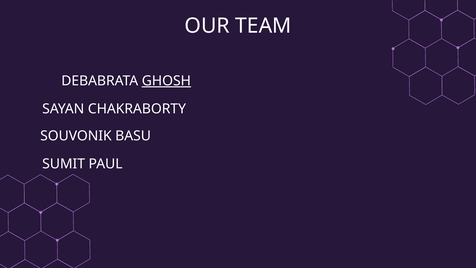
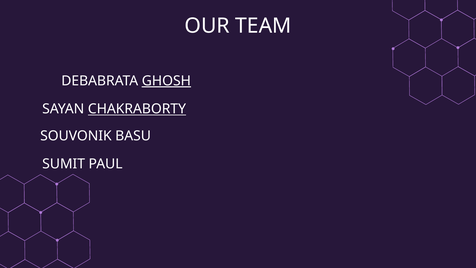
CHAKRABORTY underline: none -> present (137, 109)
